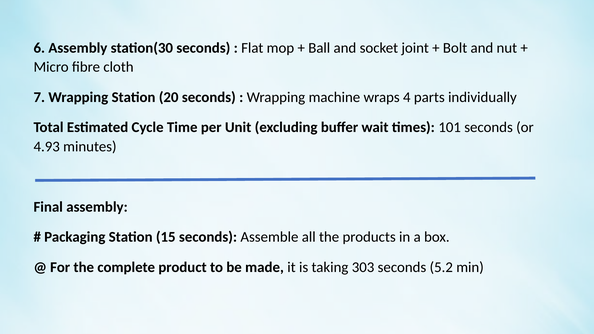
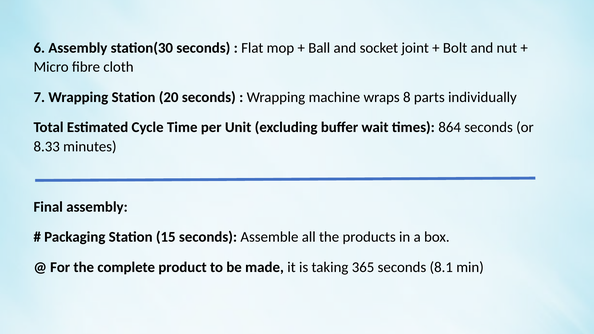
4: 4 -> 8 (407, 97)
101: 101 -> 864 (450, 127)
4.93: 4.93 -> 8.33 (47, 146)
303: 303 -> 365 (363, 267)
5.2: 5.2 -> 8.1 (441, 267)
